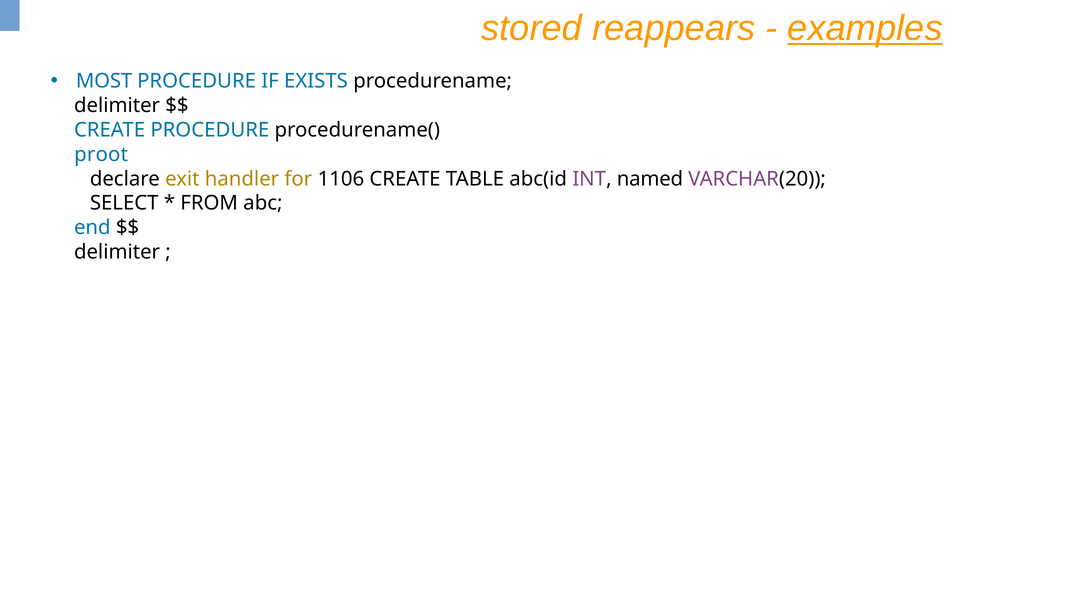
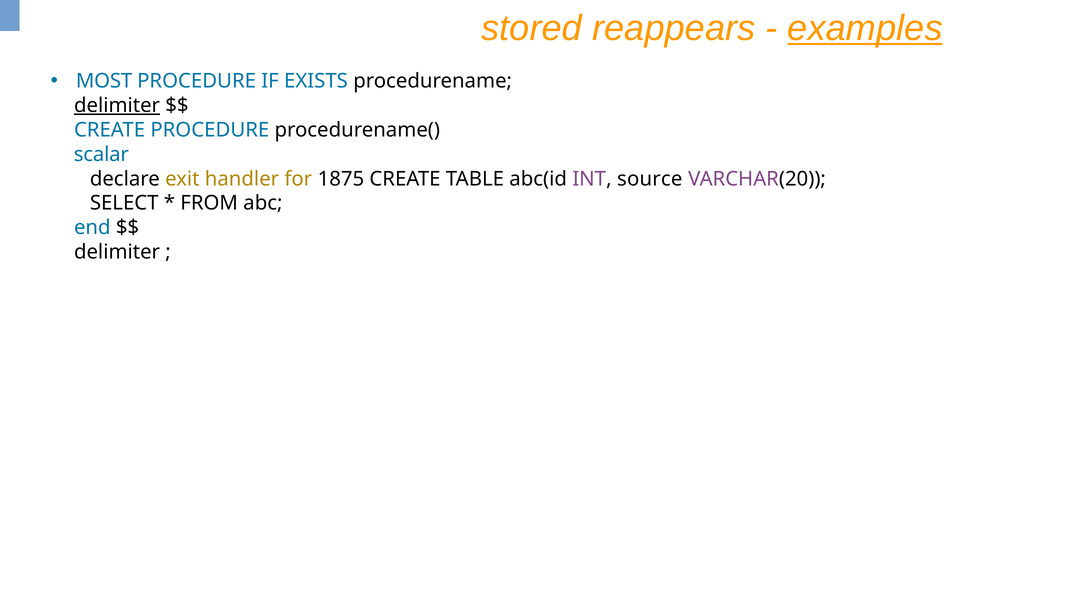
delimiter underline: none -> present (117, 106)
proot: proot -> scalar (101, 154)
1106: 1106 -> 1875 (341, 179)
named: named -> source (650, 179)
